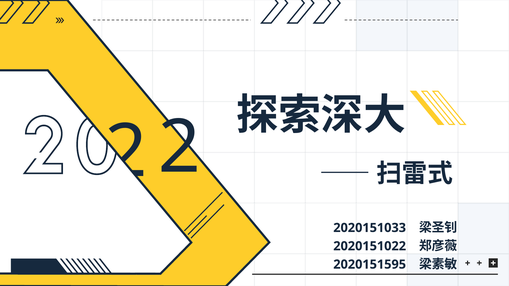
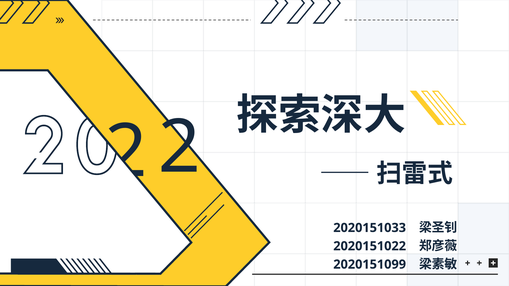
2020151595: 2020151595 -> 2020151099 (370, 265)
